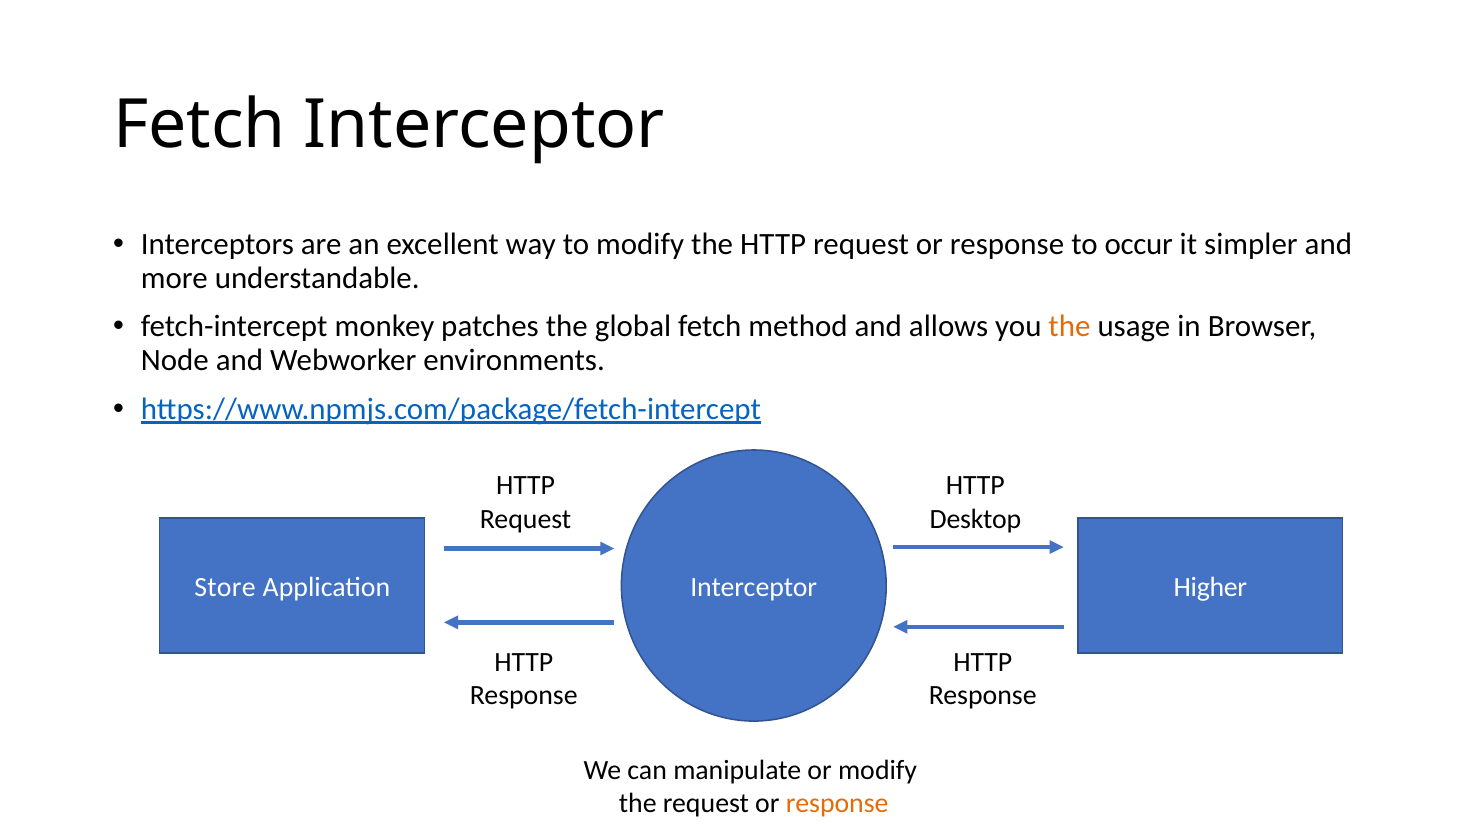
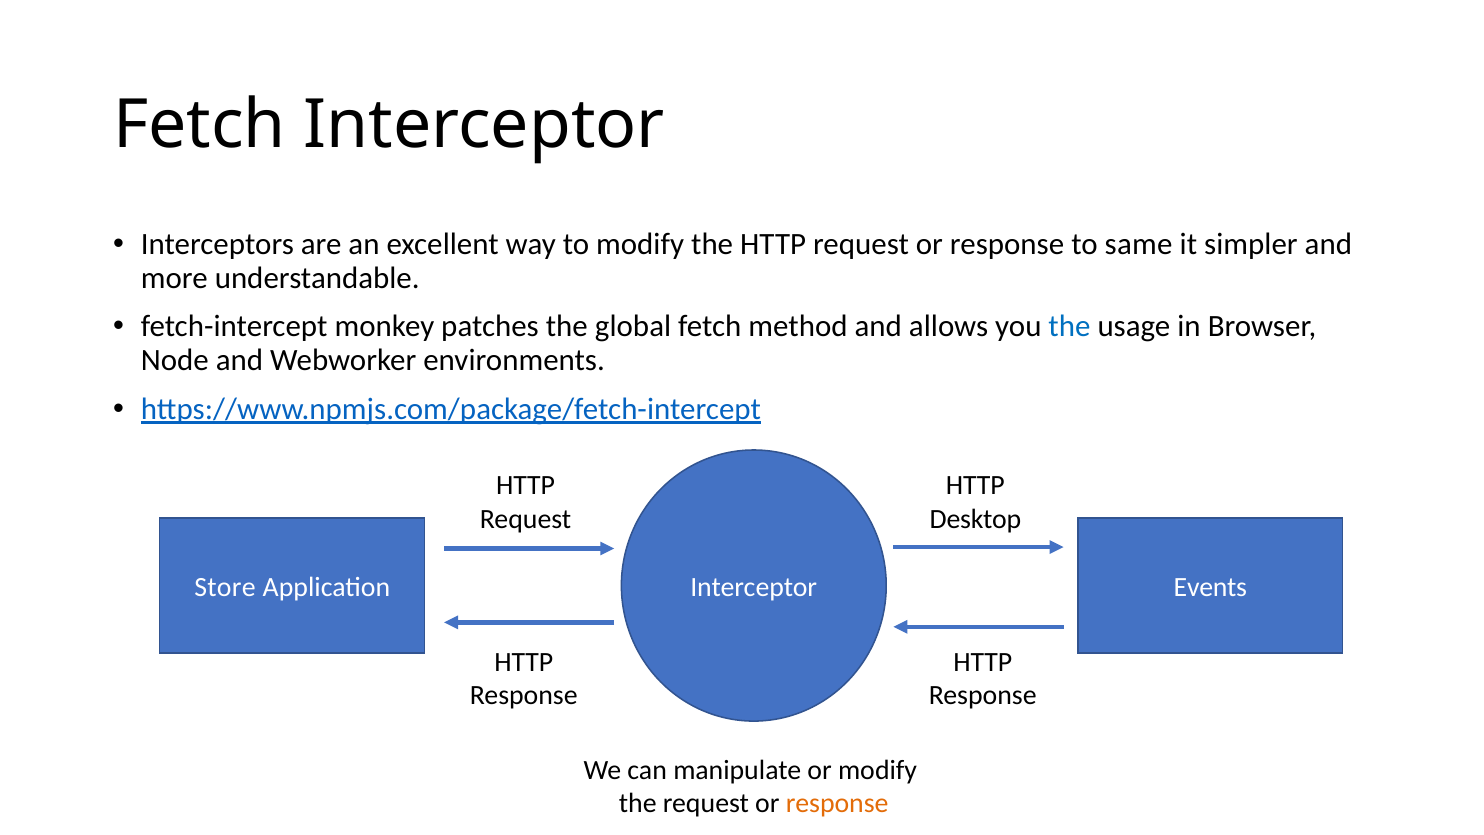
occur: occur -> same (1139, 244)
the colour: orange -> blue (1069, 327)
Higher: Higher -> Events (1210, 587)
